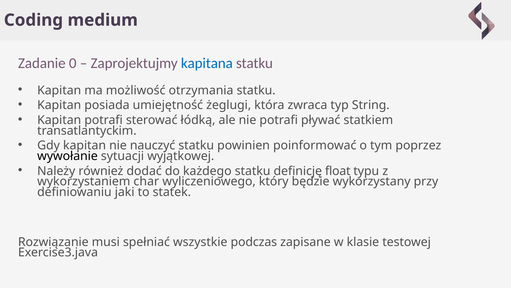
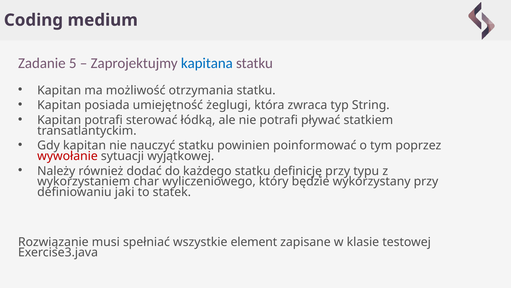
0: 0 -> 5 (73, 63)
wywołanie colour: black -> red (67, 156)
definicję float: float -> przy (338, 171)
podczas: podczas -> element (254, 242)
